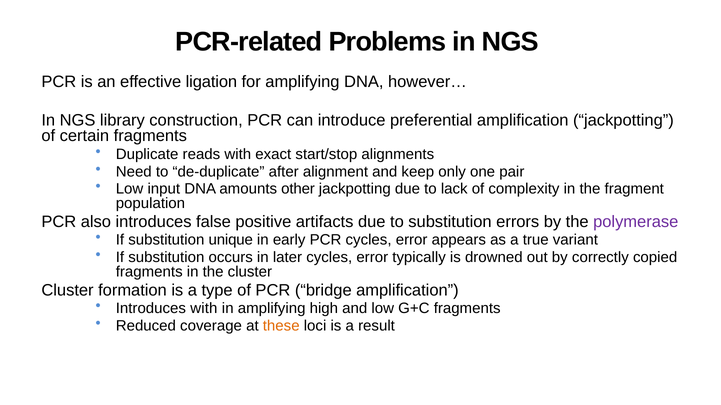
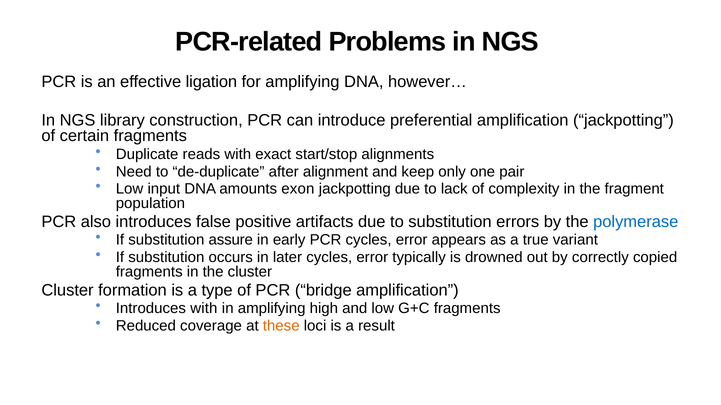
other: other -> exon (298, 189)
polymerase colour: purple -> blue (636, 222)
unique: unique -> assure (231, 240)
